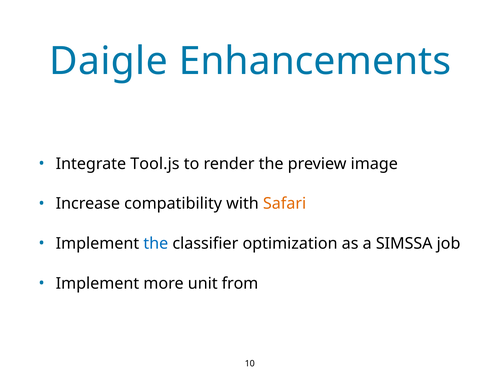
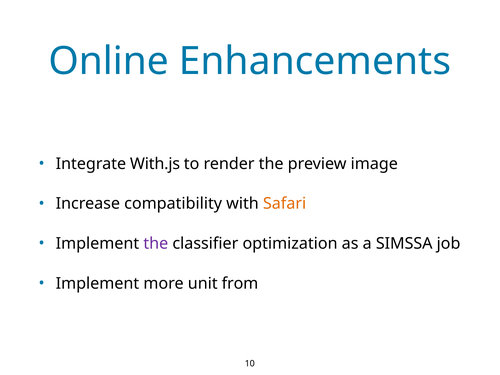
Daigle: Daigle -> Online (109, 61)
Tool.js: Tool.js -> With.js (155, 164)
the colour: blue -> purple (156, 244)
